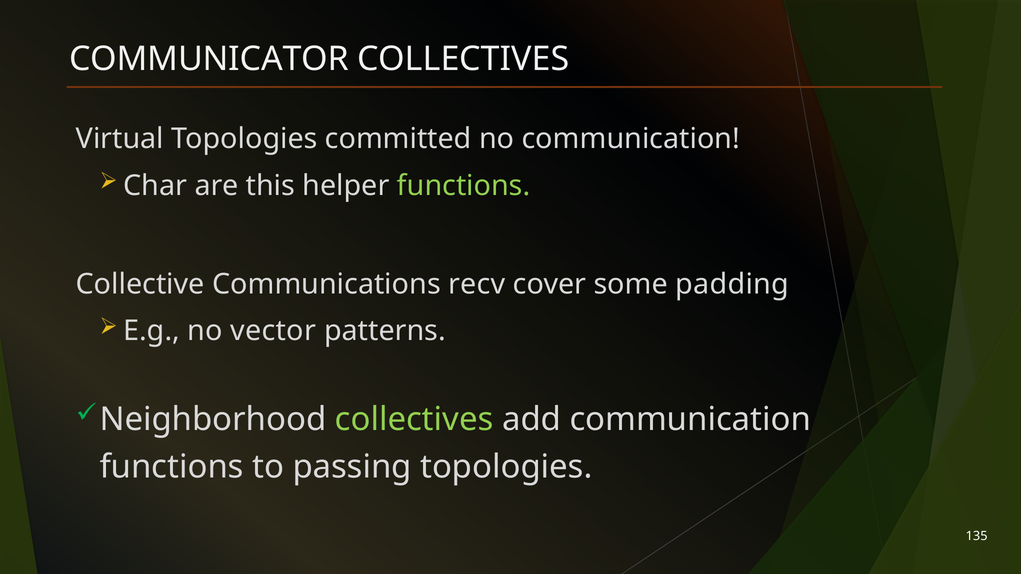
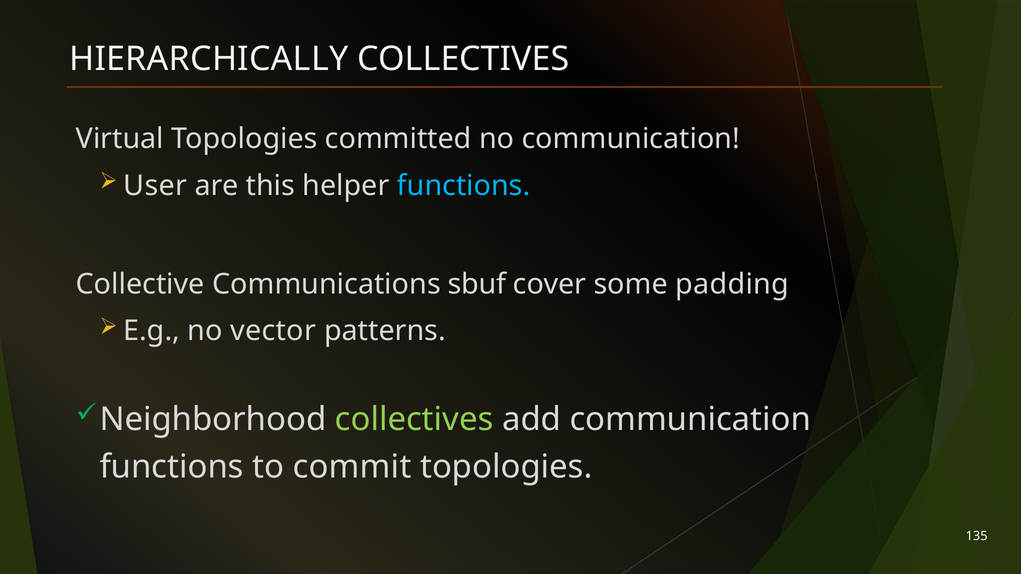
COMMUNICATOR: COMMUNICATOR -> HIERARCHICALLY (209, 59)
Char: Char -> User (155, 186)
functions colour: light green -> light blue (464, 186)
recv: recv -> sbuf (477, 284)
passing: passing -> commit (352, 467)
